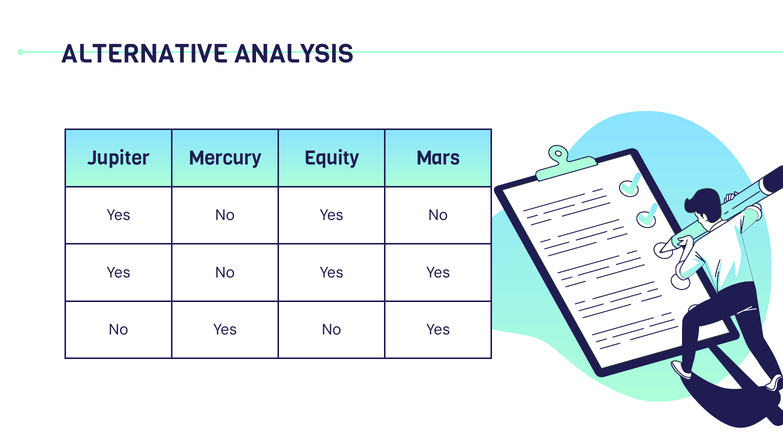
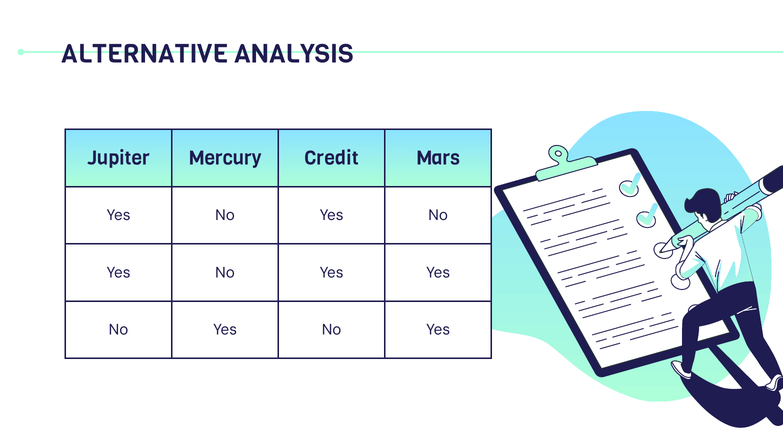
Equity: Equity -> Credit (332, 158)
